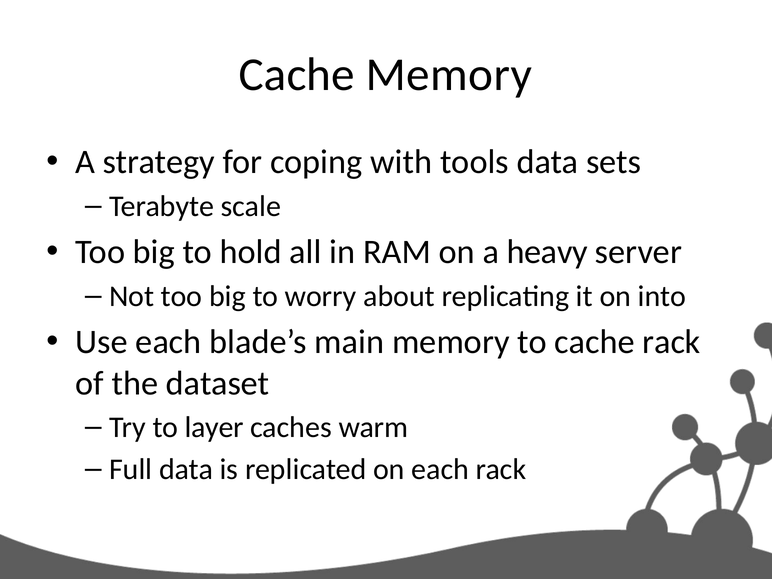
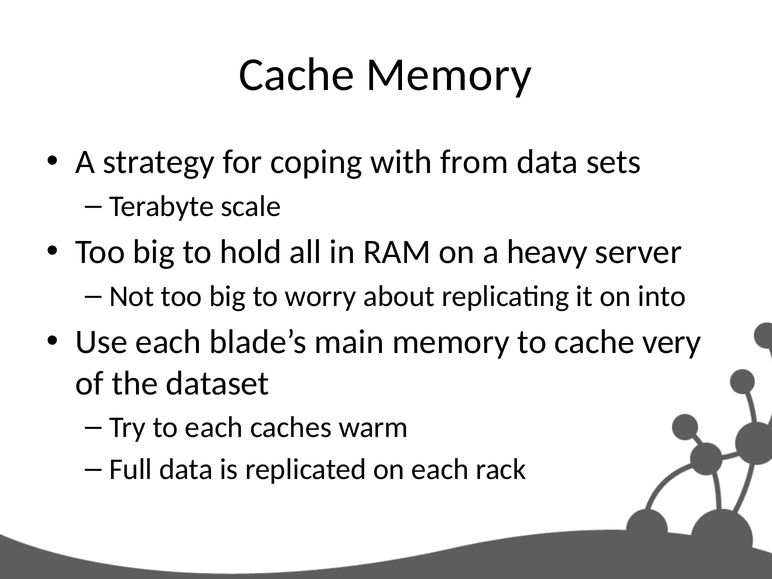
tools: tools -> from (474, 162)
cache rack: rack -> very (672, 342)
to layer: layer -> each (214, 428)
